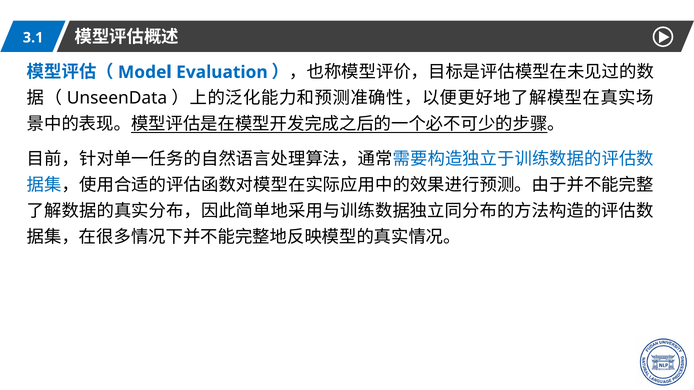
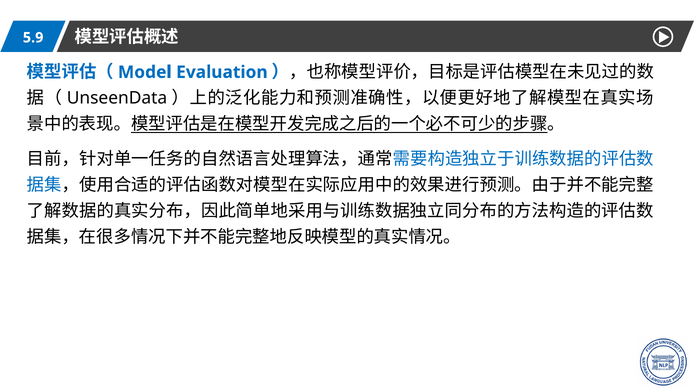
3.1: 3.1 -> 5.9 (33, 38)
